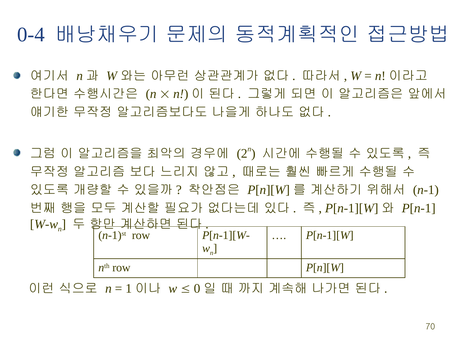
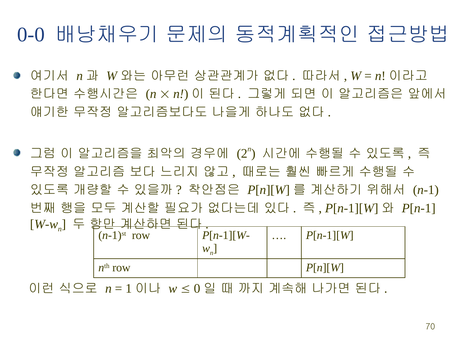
0-4: 0-4 -> 0-0 (31, 35)
